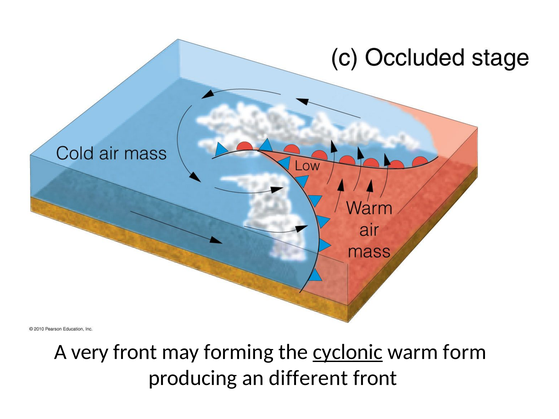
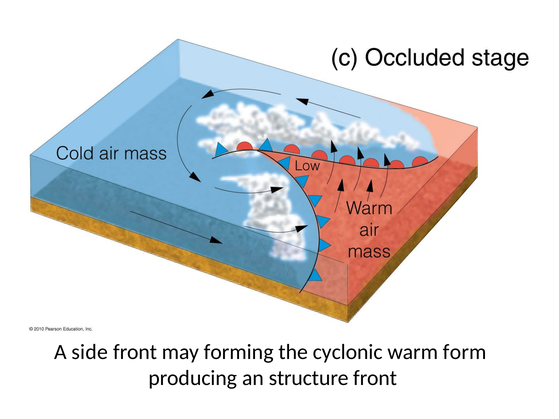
very: very -> side (90, 352)
cyclonic underline: present -> none (348, 352)
different: different -> structure (309, 378)
